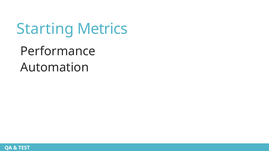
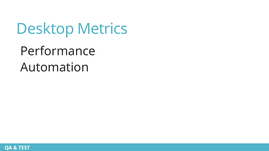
Starting: Starting -> Desktop (45, 29)
